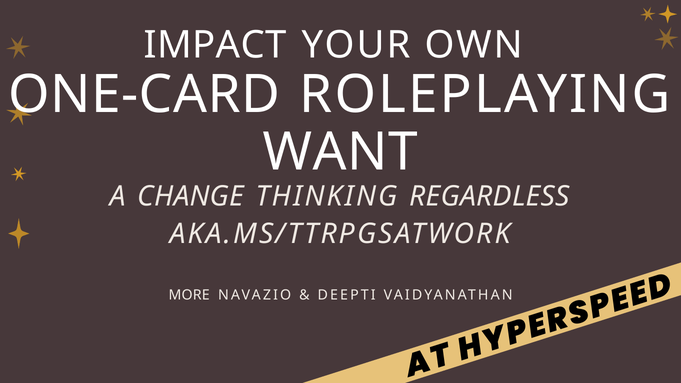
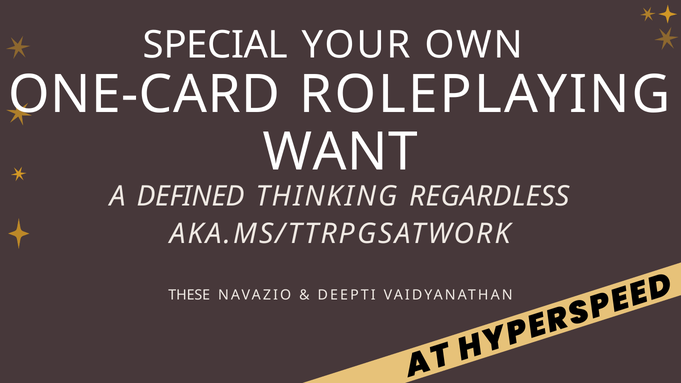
IMPACT: IMPACT -> SPECIAL (215, 45)
CHANGE: CHANGE -> DEFINED (191, 196)
MORE: MORE -> THESE (189, 295)
